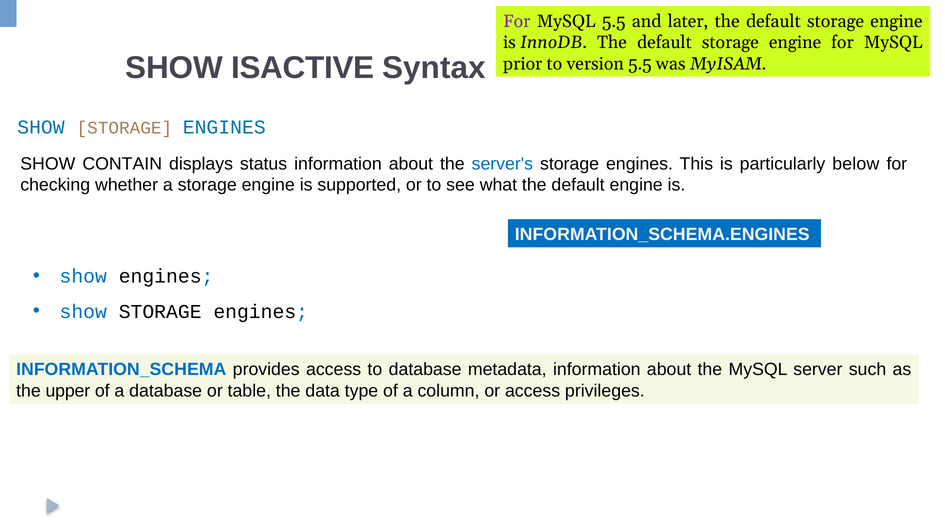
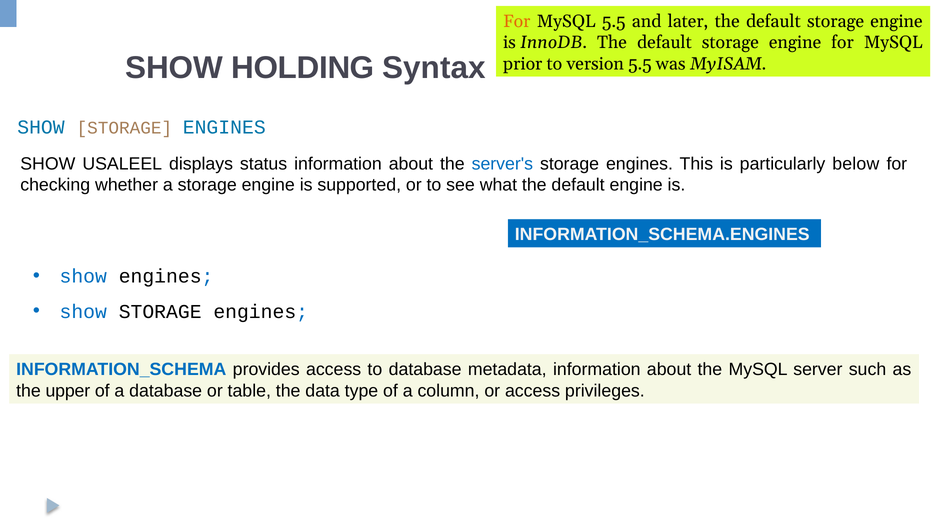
For colour: purple -> orange (517, 21)
ISACTIVE: ISACTIVE -> HOLDING (303, 68)
CONTAIN: CONTAIN -> USALEEL (122, 164)
